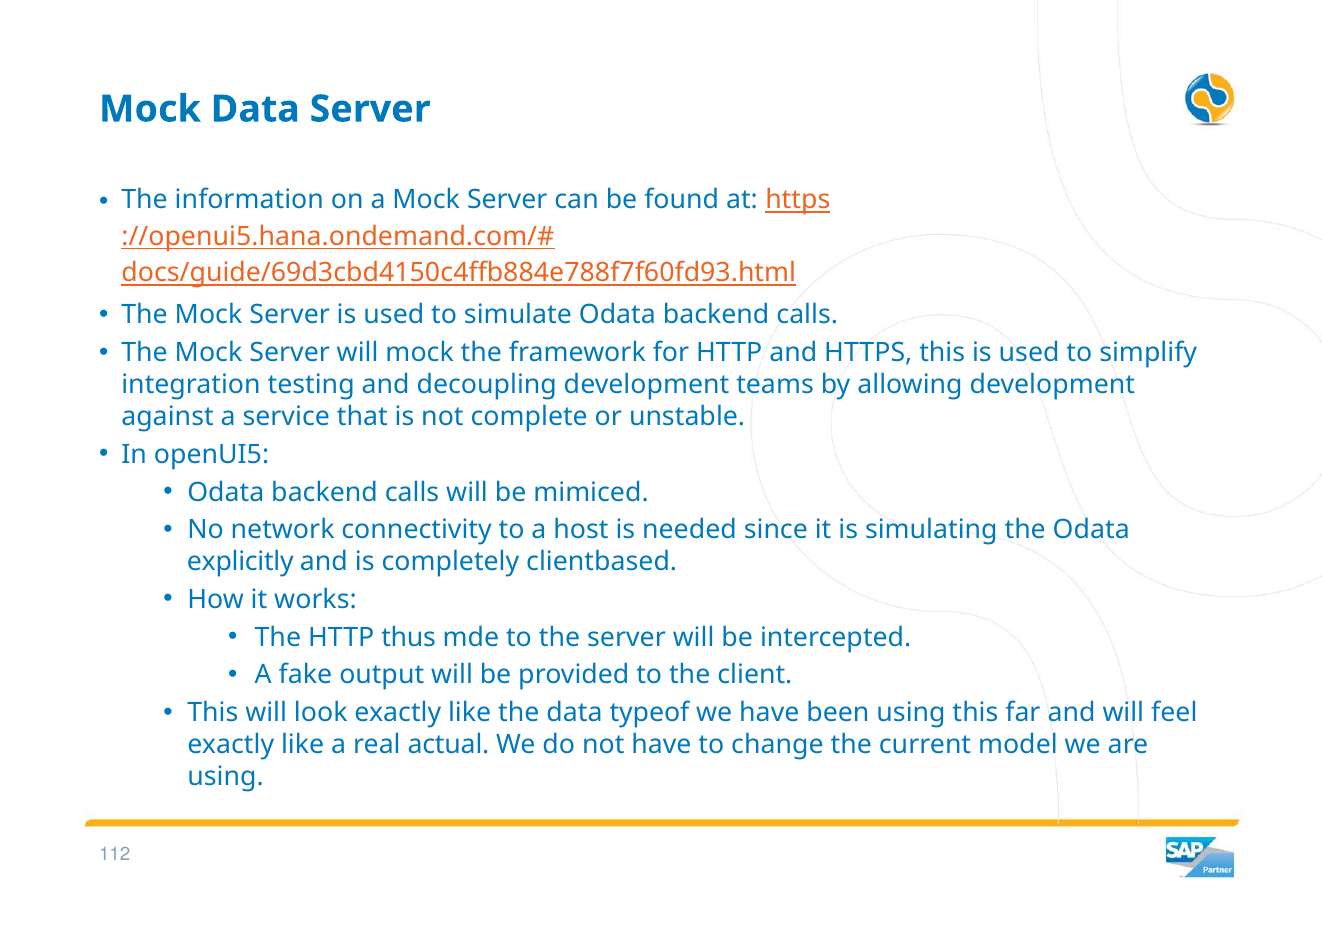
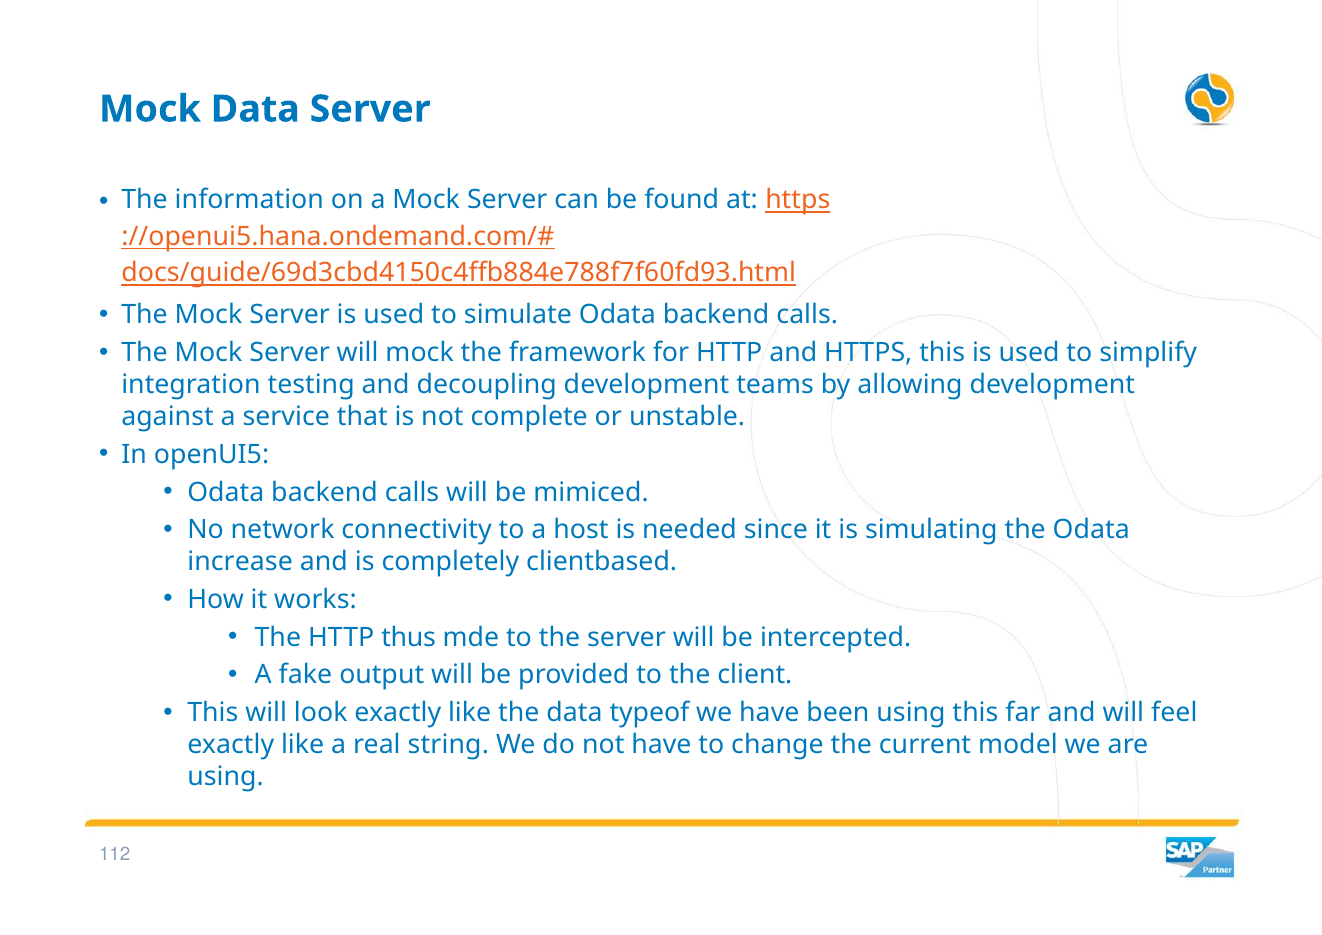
explicitly: explicitly -> increase (240, 562)
actual: actual -> string (448, 745)
